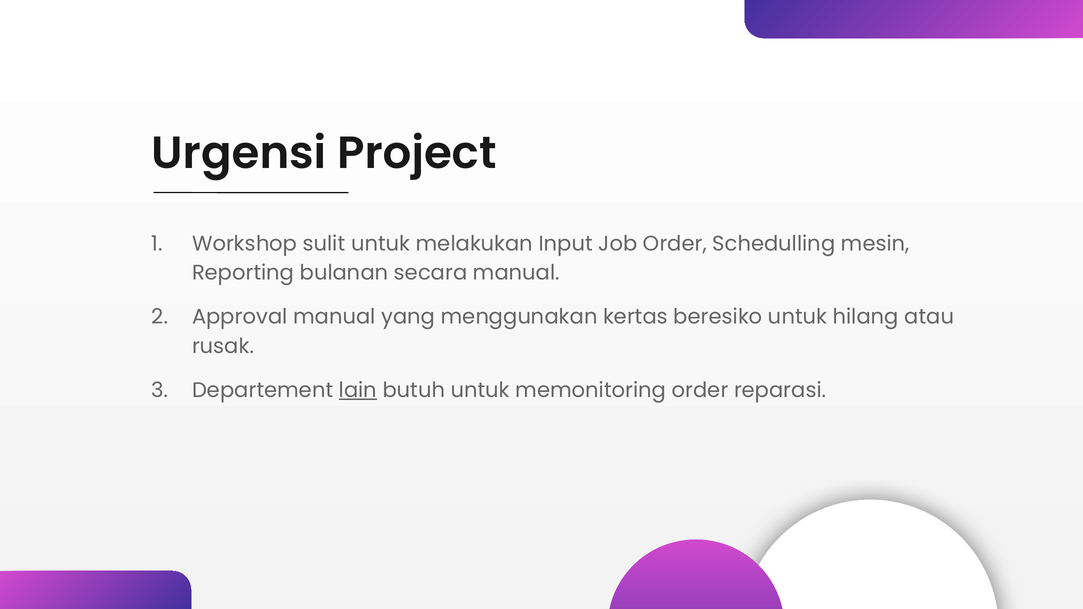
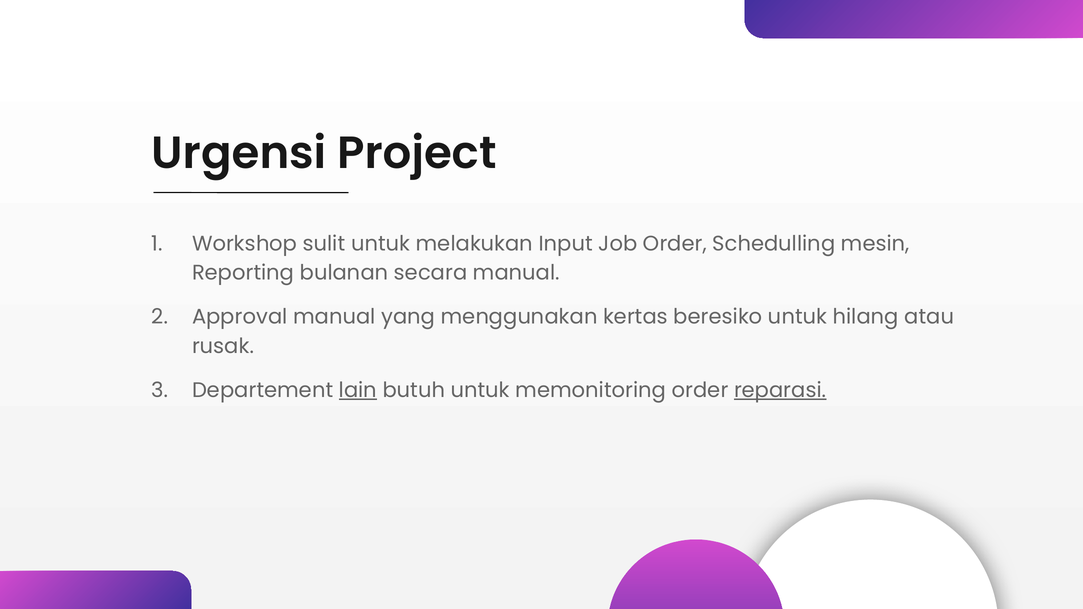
reparasi underline: none -> present (780, 390)
